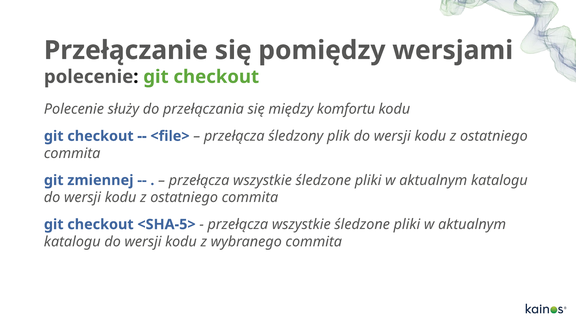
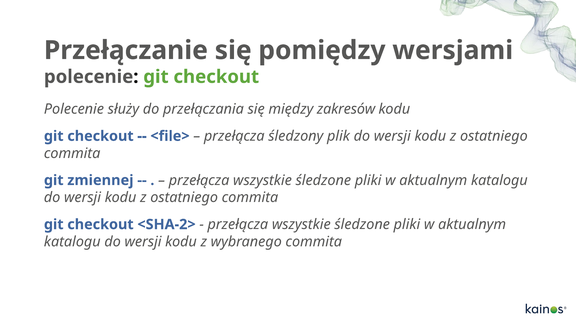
komfortu: komfortu -> zakresów (346, 109)
<SHA-5>: <SHA-5> -> <SHA-2> (167, 224)
